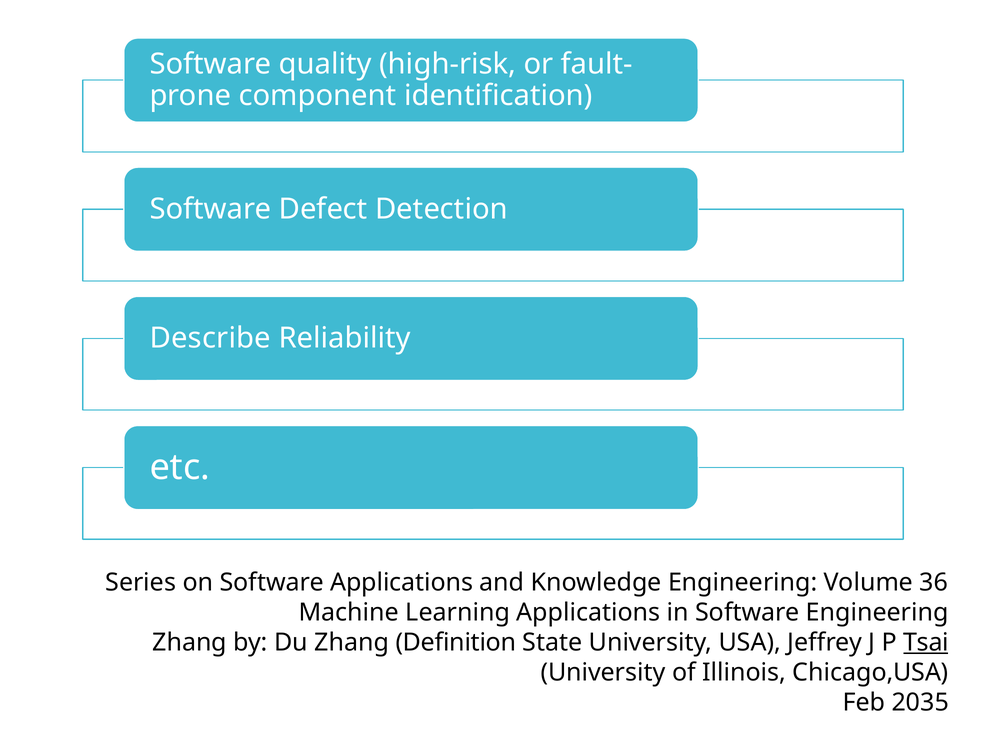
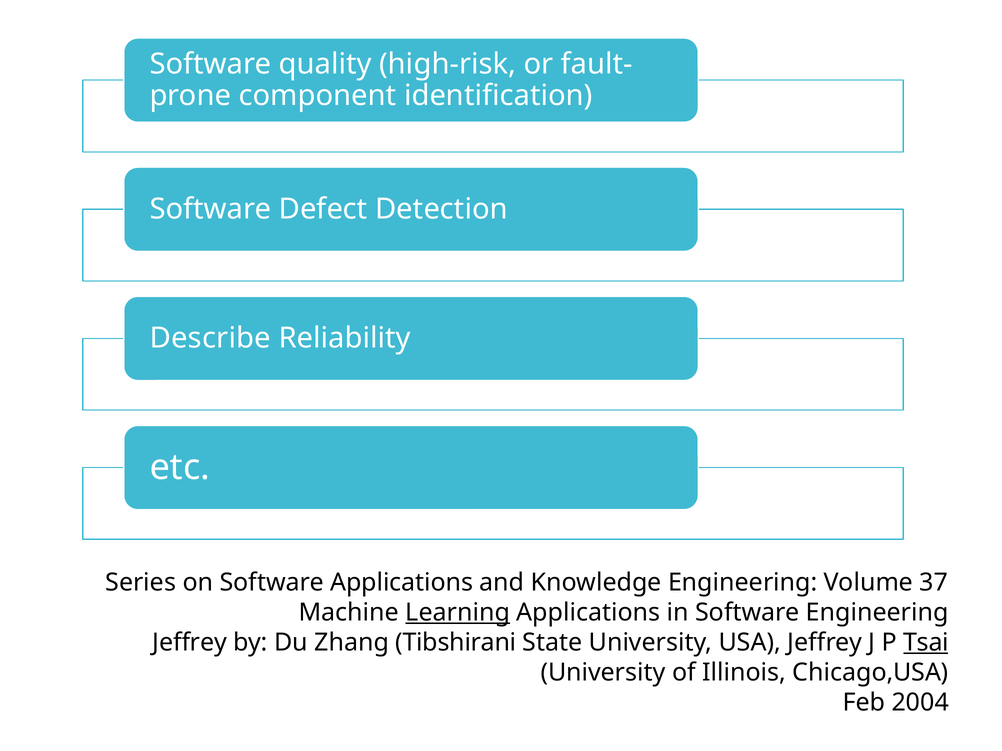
36: 36 -> 37 (934, 583)
Learning underline: none -> present (458, 613)
Zhang: Zhang -> Jeffrey (190, 643)
Definition: Definition -> Tibshirani (456, 643)
2035: 2035 -> 2004 (920, 703)
